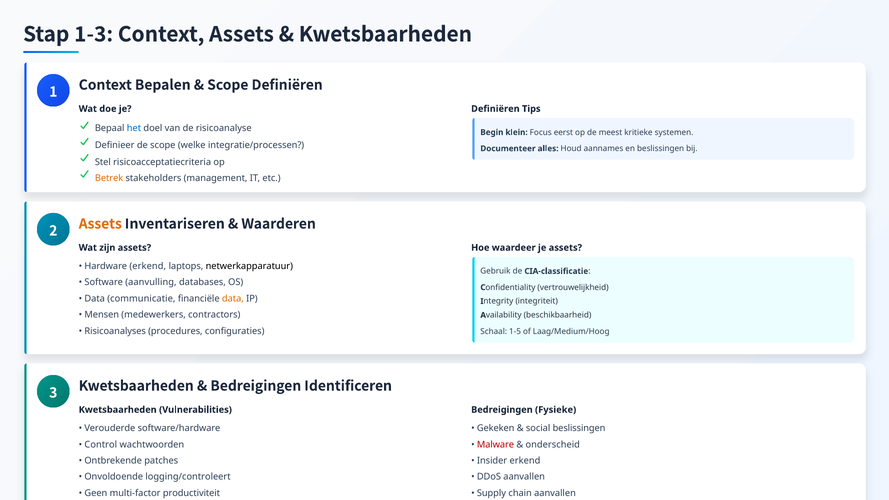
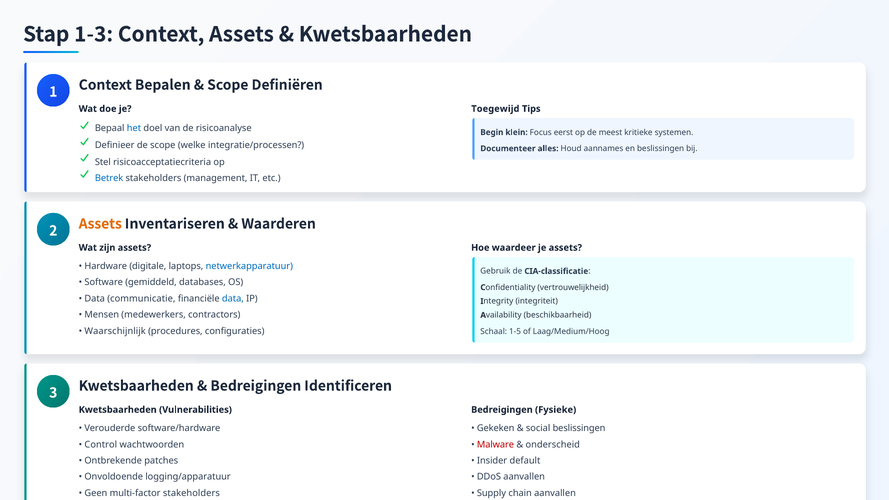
Definiëren: Definiëren -> Toegewijd (495, 109)
Betrek colour: orange -> blue (109, 178)
Hardware erkend: erkend -> digitale (148, 266)
netwerkapparatuur colour: black -> blue (249, 266)
aanvulling: aanvulling -> gemiddeld (151, 282)
data colour: orange -> blue (233, 299)
Risicoanalyses: Risicoanalyses -> Waarschijnlijk (115, 331)
Insider erkend: erkend -> default (525, 461)
logging/controleert: logging/controleert -> logging/apparatuur (188, 477)
multi-factor productiviteit: productiviteit -> stakeholders (191, 493)
